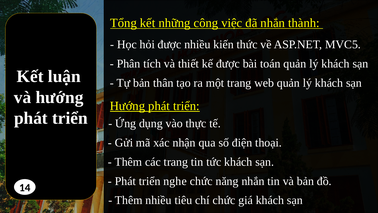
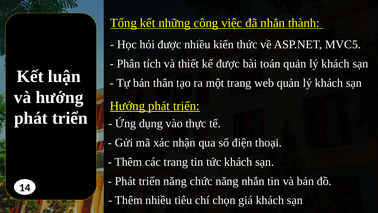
triển nghe: nghe -> năng (175, 181)
chí chức: chức -> chọn (224, 200)
